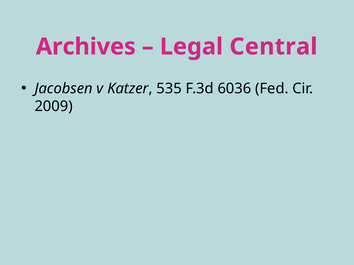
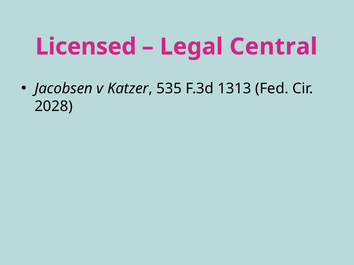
Archives: Archives -> Licensed (86, 47)
6036: 6036 -> 1313 (234, 89)
2009: 2009 -> 2028 (54, 106)
